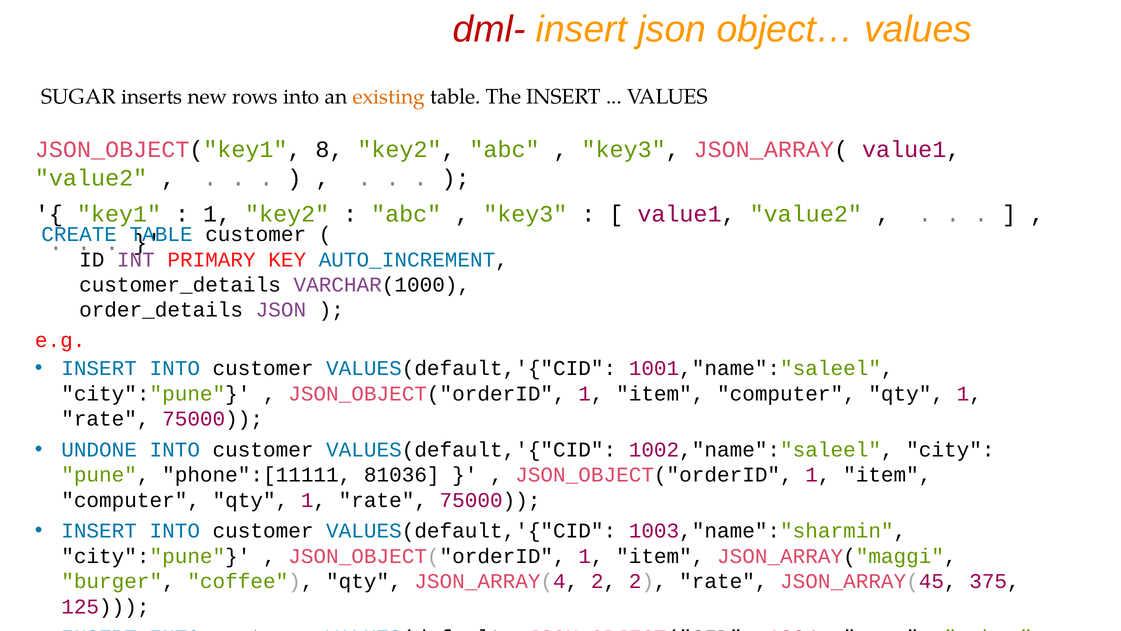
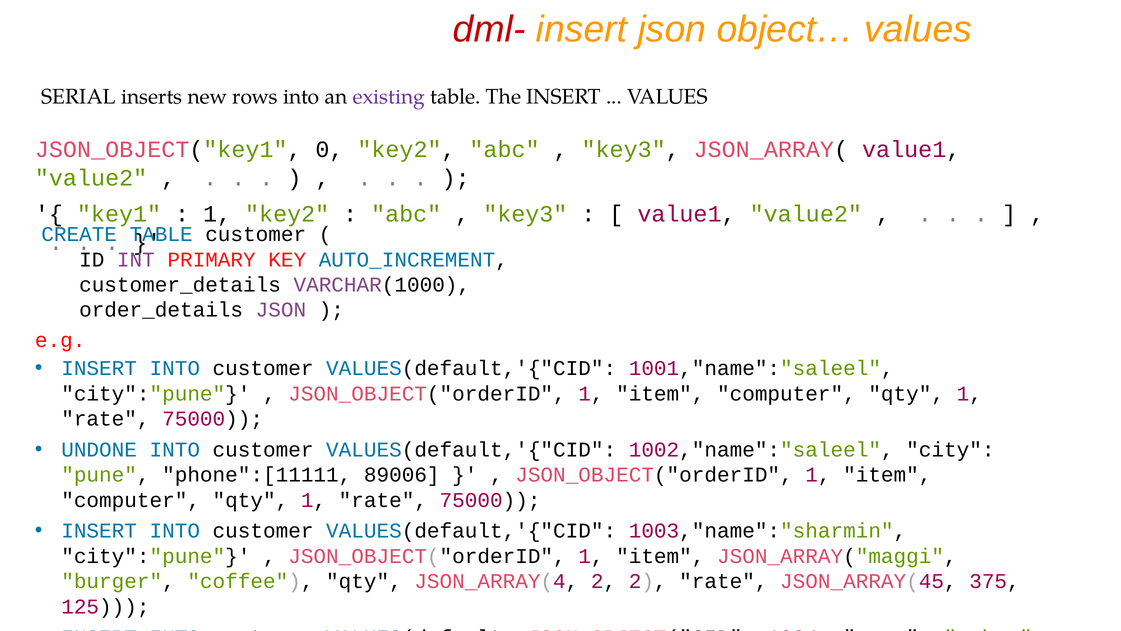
SUGAR: SUGAR -> SERIAL (79, 97)
existing colour: orange -> purple (389, 97)
8: 8 -> 0 (329, 150)
81036: 81036 -> 89006 (402, 475)
